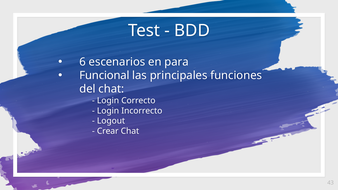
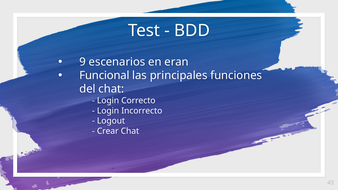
6: 6 -> 9 (83, 62)
para: para -> eran (177, 62)
